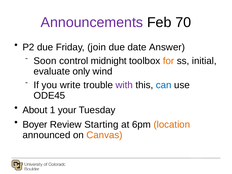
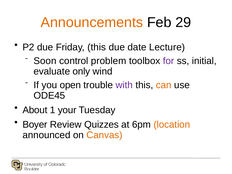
Announcements colour: purple -> orange (92, 22)
70: 70 -> 29 (183, 22)
Friday join: join -> this (97, 47)
Answer: Answer -> Lecture (167, 47)
midnight: midnight -> problem (109, 61)
for colour: orange -> purple (169, 61)
write: write -> open (70, 85)
can colour: blue -> orange (164, 85)
Starting: Starting -> Quizzes (102, 125)
